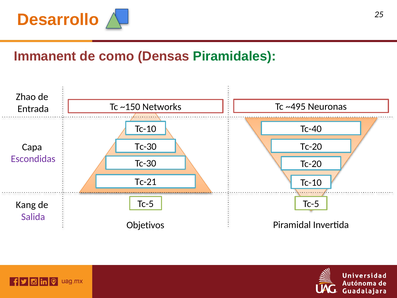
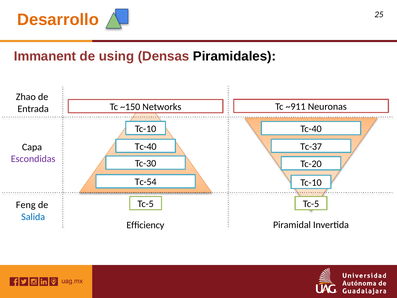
como: como -> using (116, 56)
Piramidales colour: green -> black (234, 56)
~495: ~495 -> ~911 (296, 107)
Tc-30: Tc-30 -> Tc-40 (146, 146)
Tc-20: Tc-20 -> Tc-37 (311, 146)
Tc-21: Tc-21 -> Tc-54 (146, 182)
Kang: Kang -> Feng (26, 205)
Salida colour: purple -> blue (33, 217)
Objetivos: Objetivos -> Efﬁciency (145, 225)
